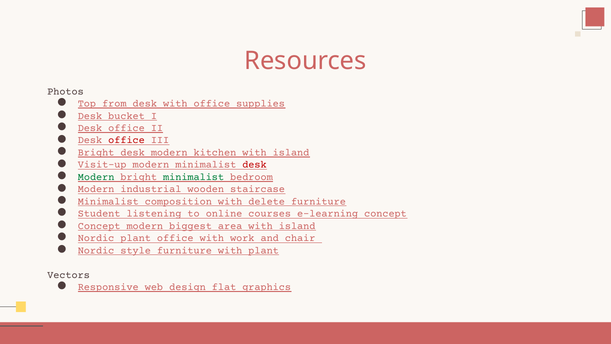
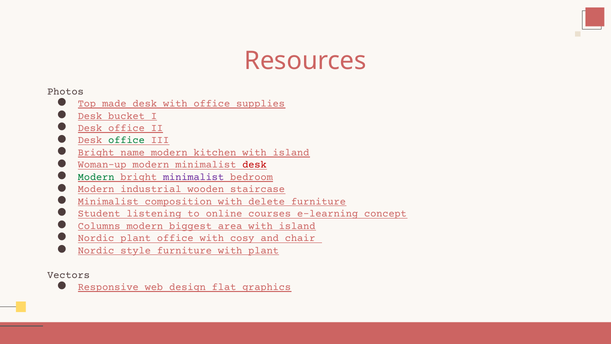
from: from -> made (114, 103)
office colour: red -> green (127, 140)
Bright desk: desk -> name (133, 152)
Visit-up: Visit-up -> Woman-up (102, 164)
minimalist colour: green -> purple (194, 177)
Concept: Concept -> Columns (99, 226)
work: work -> cosy (242, 238)
